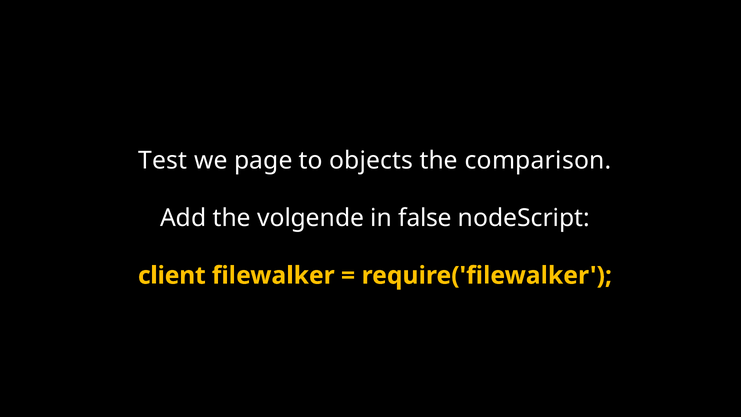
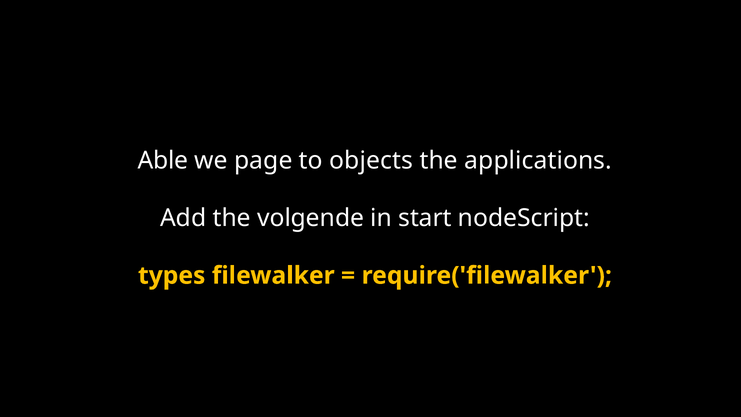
Test: Test -> Able (163, 161)
comparison: comparison -> applications (538, 161)
false: false -> start (425, 218)
client: client -> types (172, 275)
